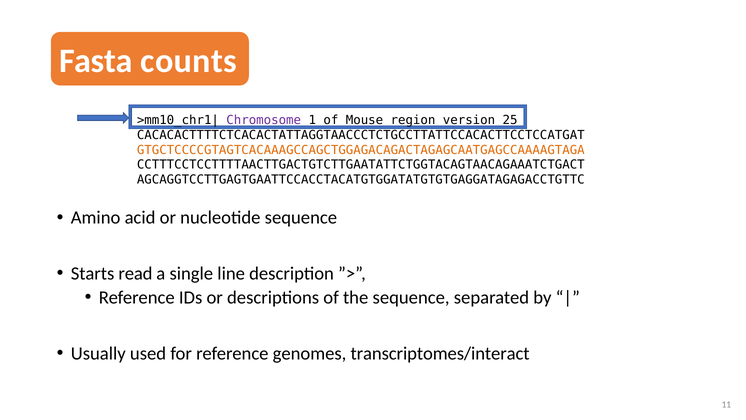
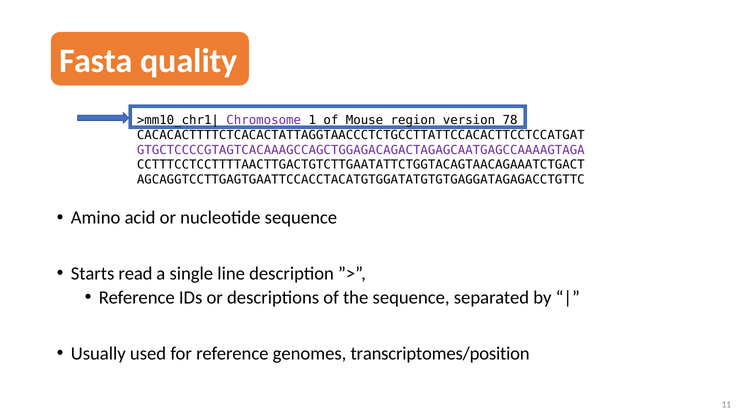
counts: counts -> quality (189, 61)
25: 25 -> 78 (510, 120)
GTGCTCCCCGTAGTCACAAAGCCAGCTGGAGACAGACTAGAGCAATGAGCCAAAAGTAGA colour: orange -> purple (361, 150)
transcriptomes/interact: transcriptomes/interact -> transcriptomes/position (440, 353)
